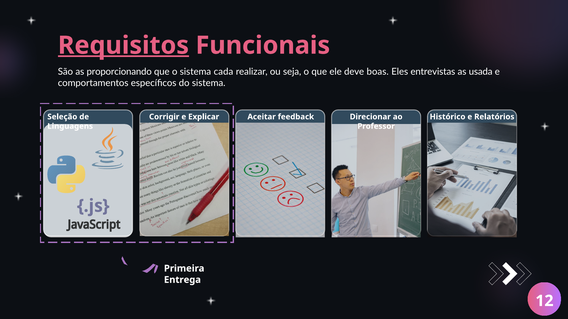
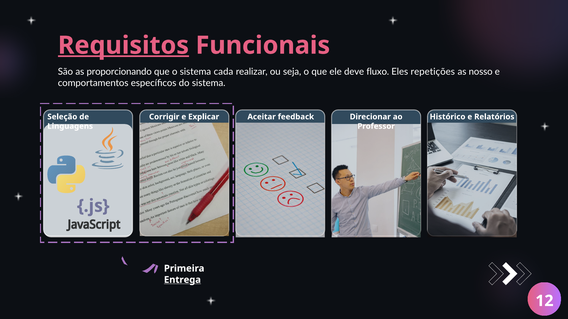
boas: boas -> fluxo (378, 72)
entrevistas: entrevistas -> repetições (433, 72)
usada: usada -> nosso (481, 72)
Entrega underline: none -> present (182, 280)
